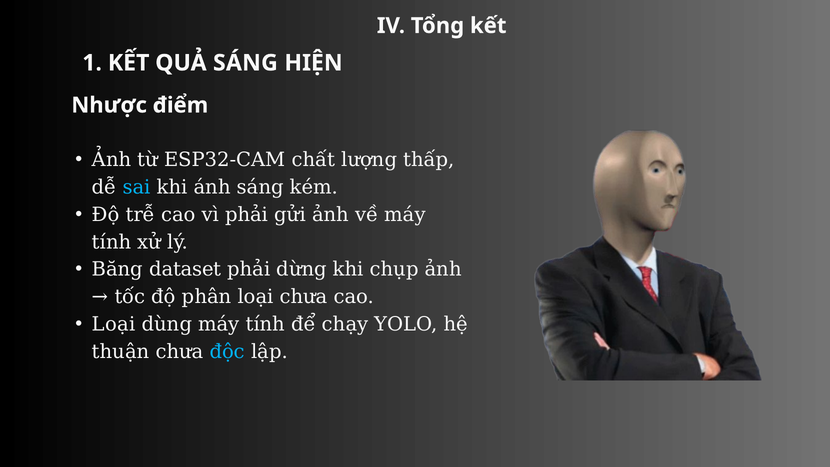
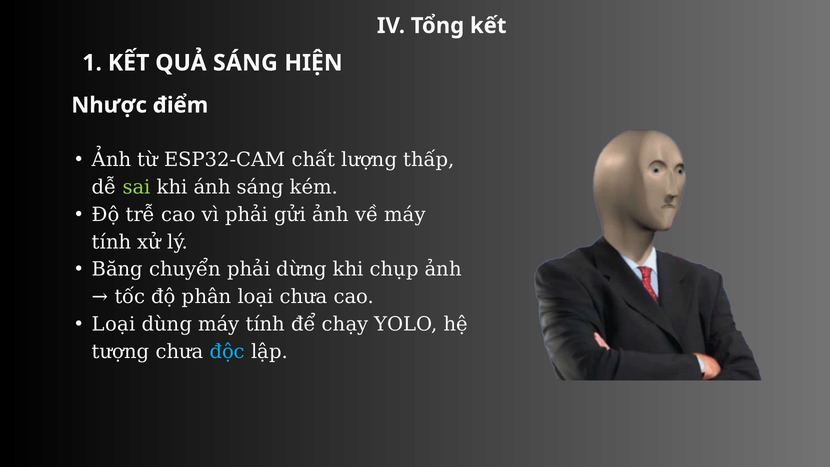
sai colour: light blue -> light green (137, 187)
dataset: dataset -> chuyển (185, 269)
thuận: thuận -> tượng (121, 352)
